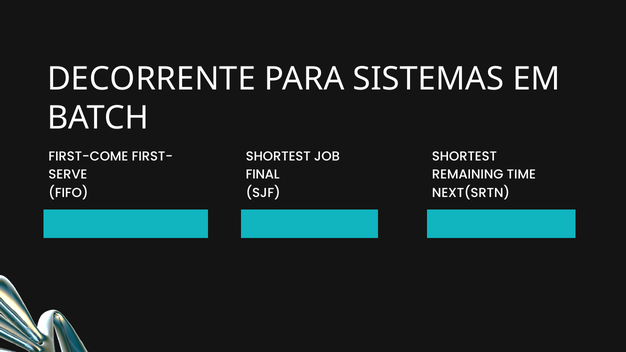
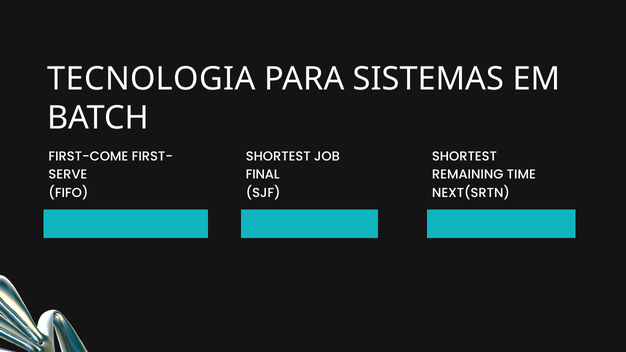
DECORRENTE: DECORRENTE -> TECNOLOGIA (151, 79)
